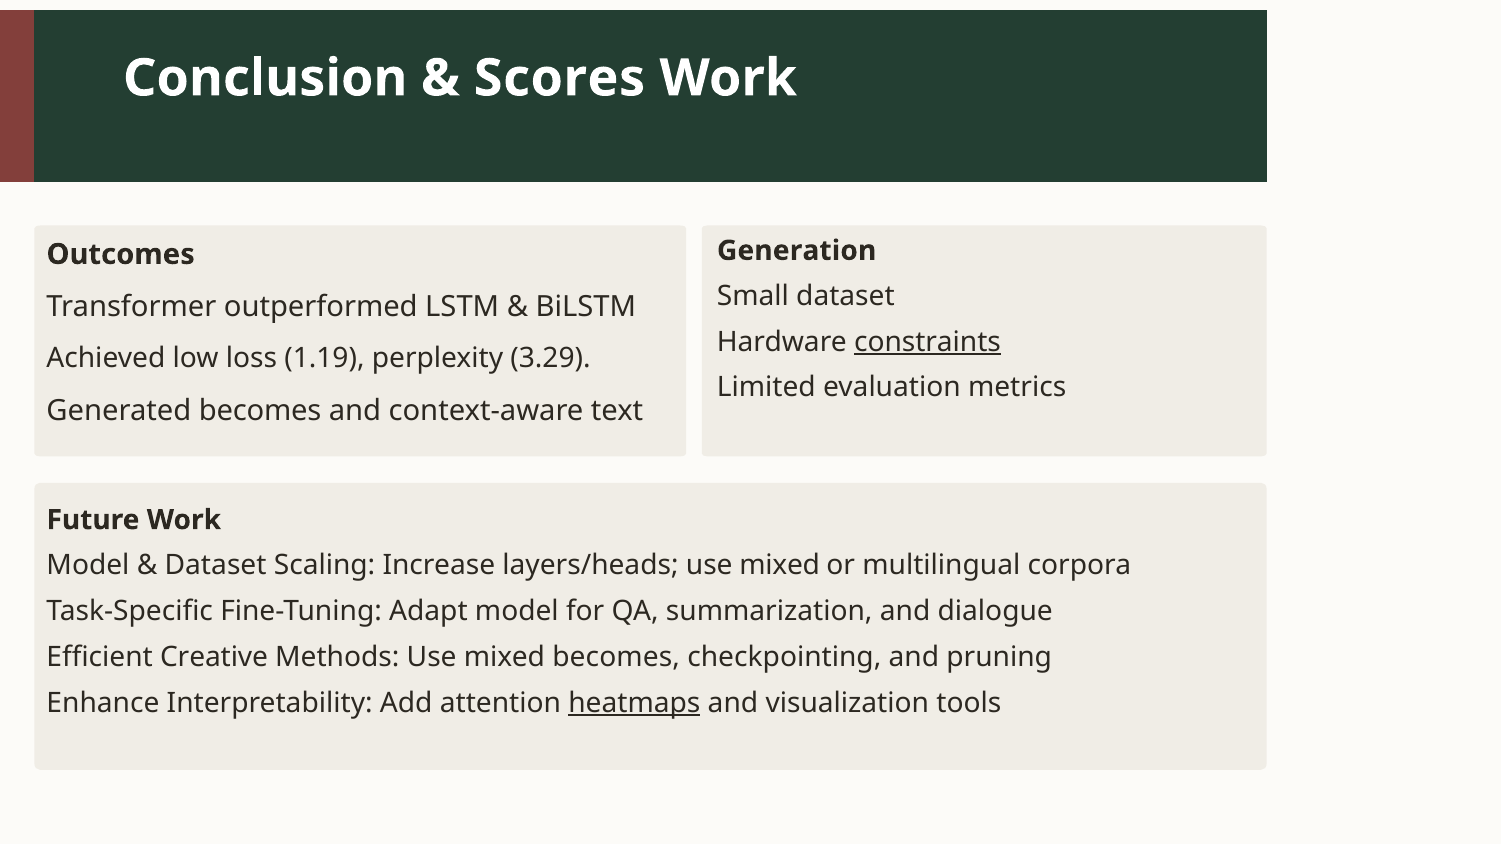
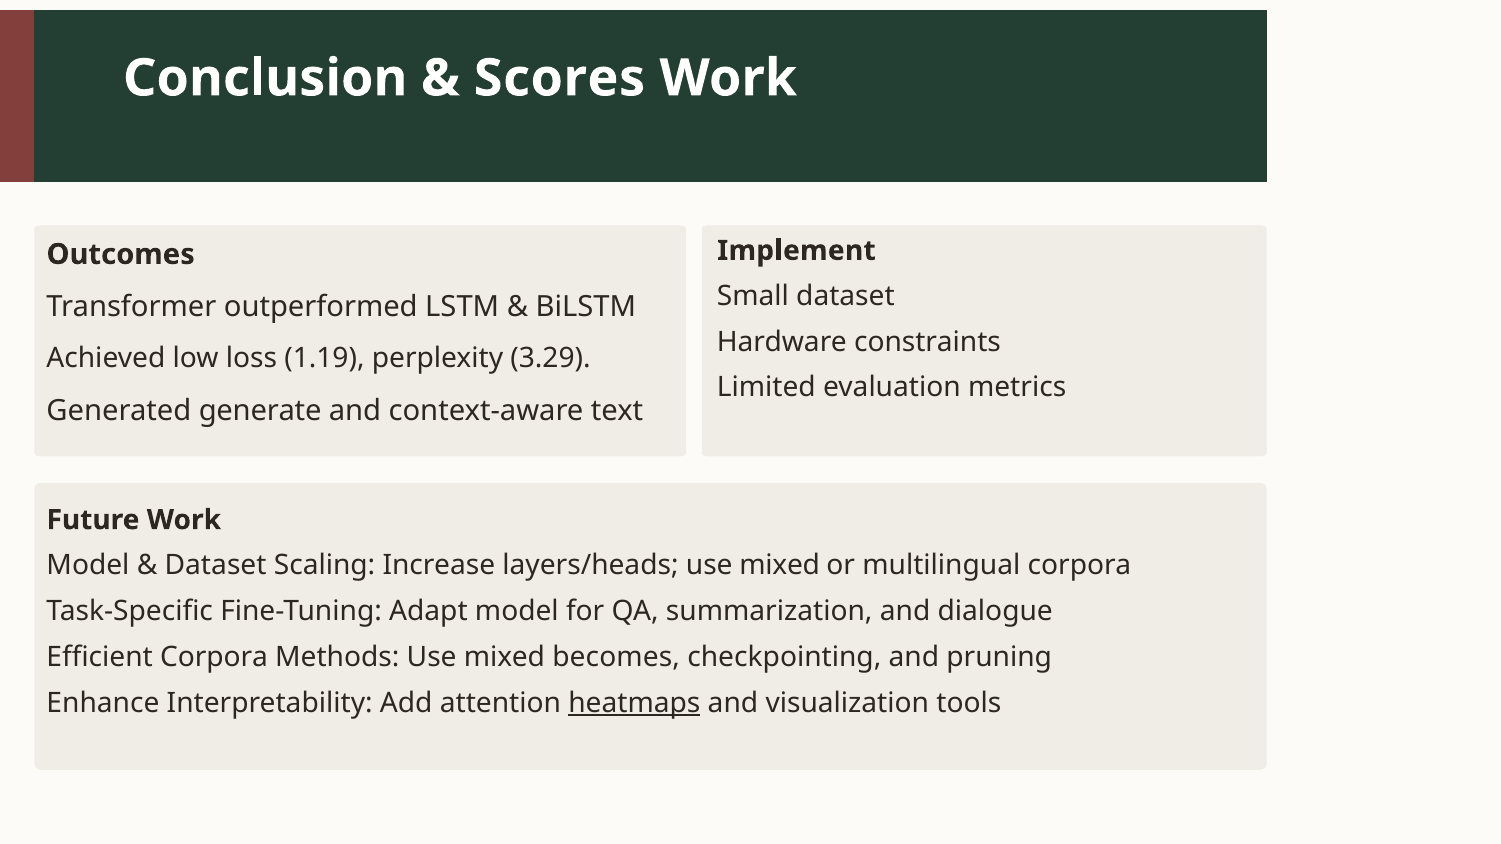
Generation: Generation -> Implement (797, 251)
constraints underline: present -> none (927, 342)
Generated becomes: becomes -> generate (260, 411)
Efficient Creative: Creative -> Corpora (214, 657)
